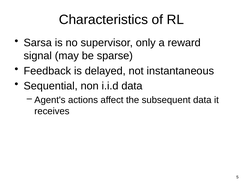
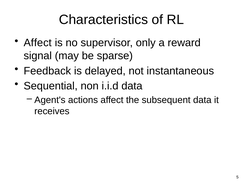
Sarsa: Sarsa -> Affect (38, 43)
